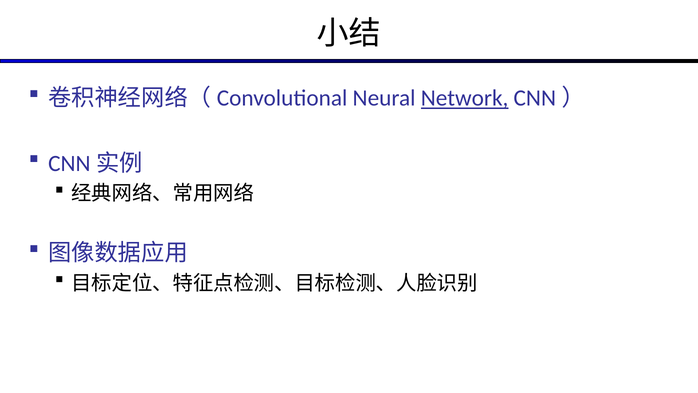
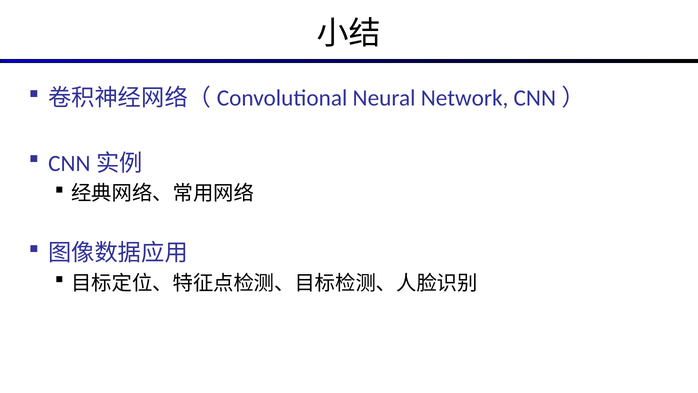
Network underline: present -> none (465, 98)
